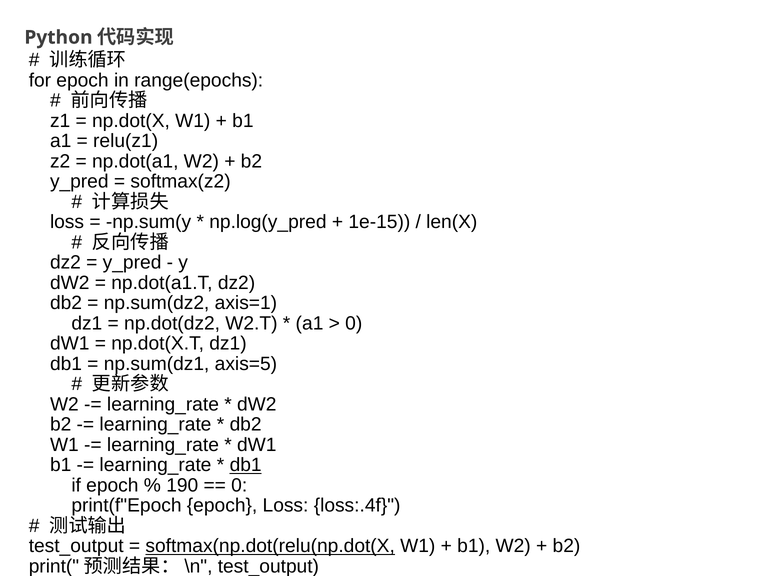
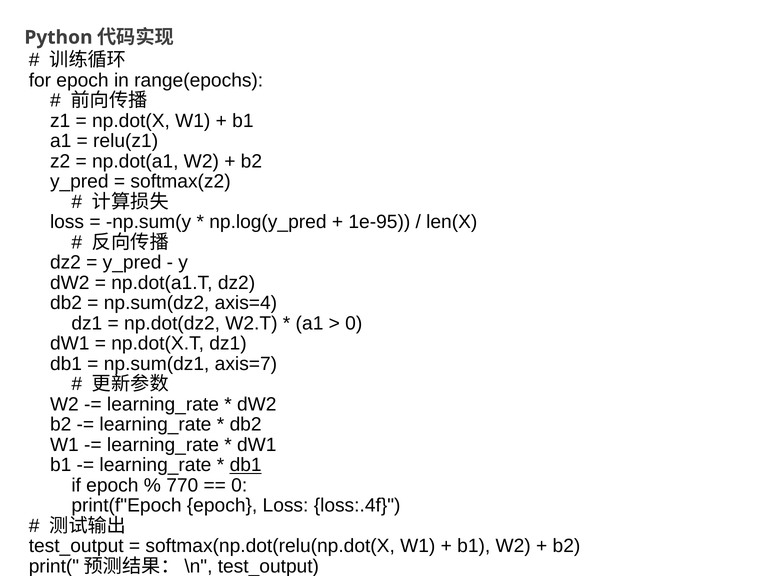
1e-15: 1e-15 -> 1e-95 (379, 222)
axis=1: axis=1 -> axis=4 (246, 303)
axis=5: axis=5 -> axis=7 (246, 364)
190: 190 -> 770 (182, 485)
softmax(np.dot(relu(np.dot(X underline: present -> none (270, 546)
